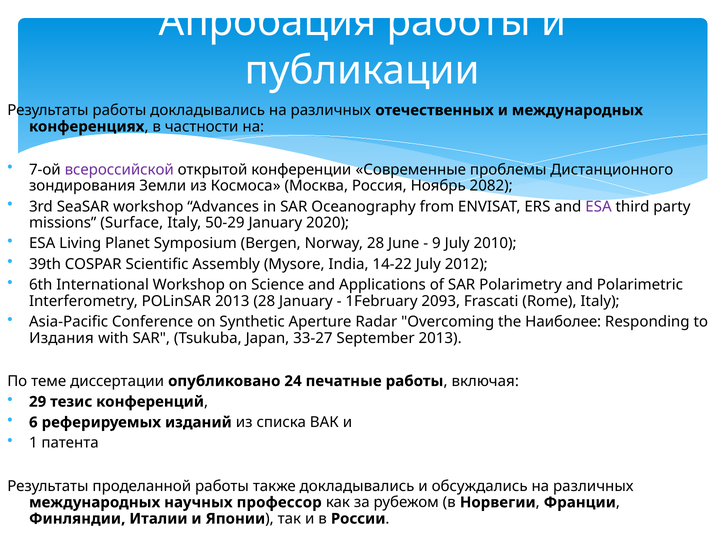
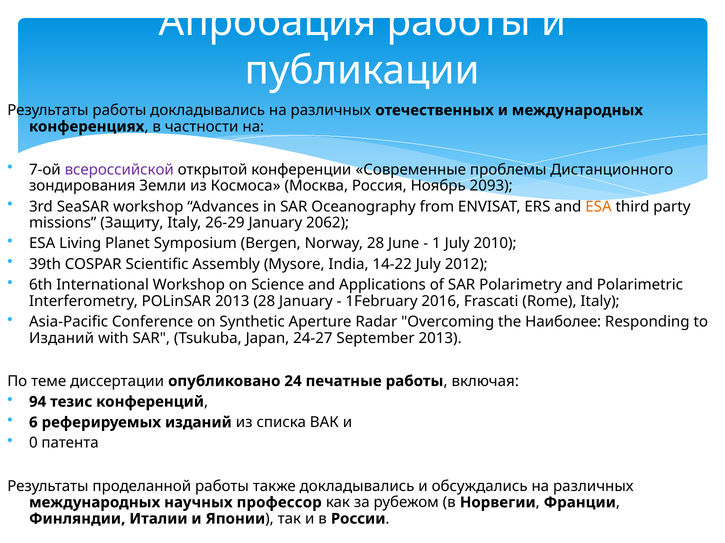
2082: 2082 -> 2093 (491, 186)
ESA colour: purple -> orange (598, 207)
Surface: Surface -> Защиту (132, 223)
50-29: 50-29 -> 26-29 (225, 223)
2020: 2020 -> 2062 (328, 223)
9: 9 -> 1 (436, 244)
2093: 2093 -> 2016 (441, 302)
Издания: Издания -> Изданий (62, 339)
33-27: 33-27 -> 24-27 (313, 339)
29: 29 -> 94 (38, 402)
1: 1 -> 0 (33, 444)
